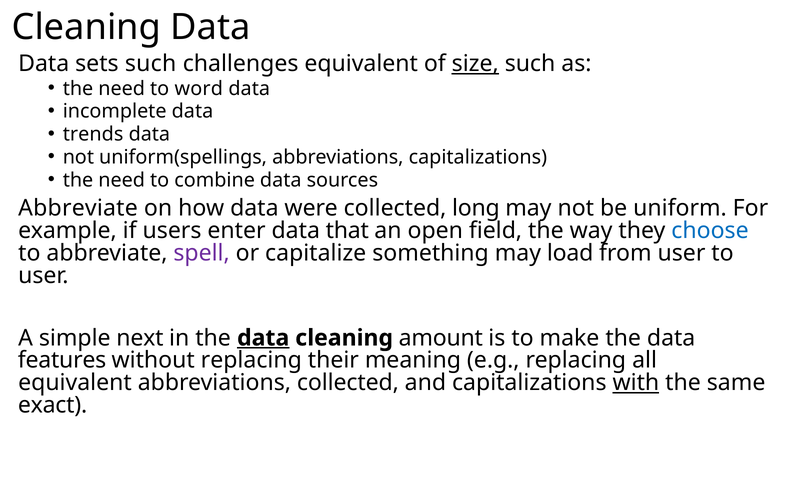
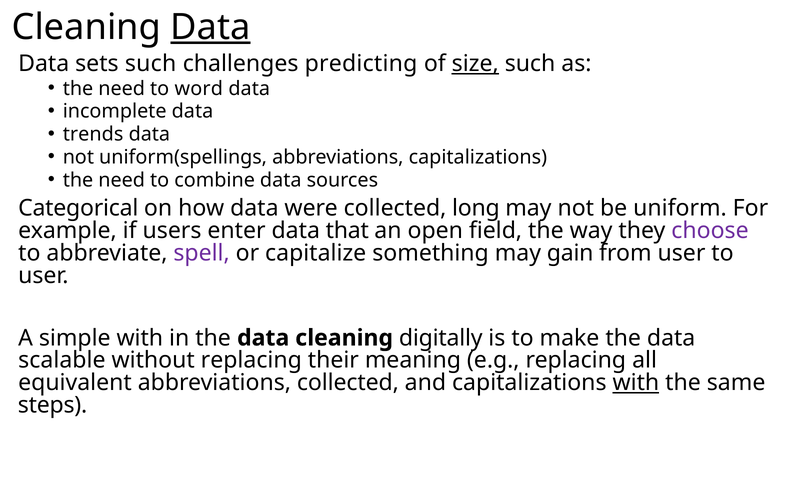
Data underline: none -> present (211, 27)
challenges equivalent: equivalent -> predicting (361, 64)
Abbreviate: Abbreviate -> Categorical (78, 208)
choose colour: blue -> purple (710, 230)
load: load -> gain (570, 253)
simple next: next -> with (140, 337)
data underline: present -> none (263, 337)
amount: amount -> digitally (441, 337)
features: features -> scalable (62, 360)
exact: exact -> steps (53, 405)
